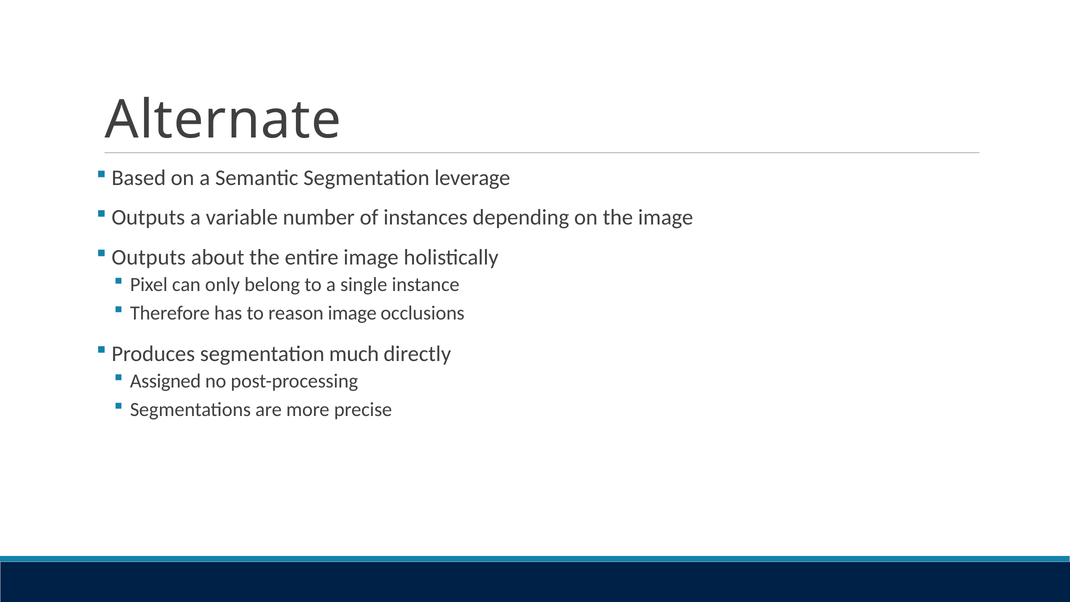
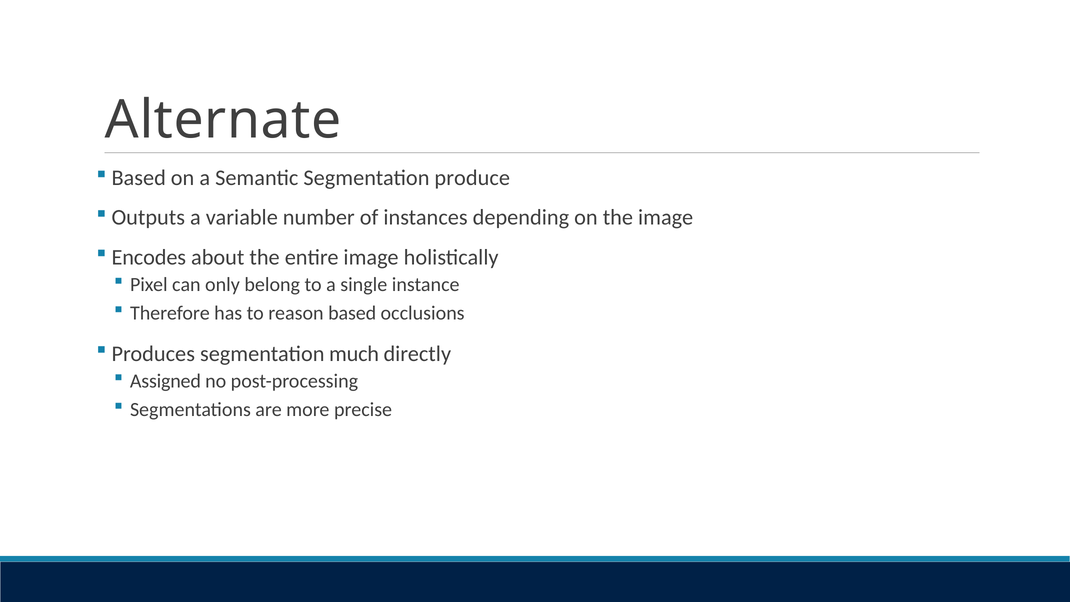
leverage: leverage -> produce (472, 178)
Outputs: Outputs -> Encodes (149, 257)
reason image: image -> based (352, 313)
